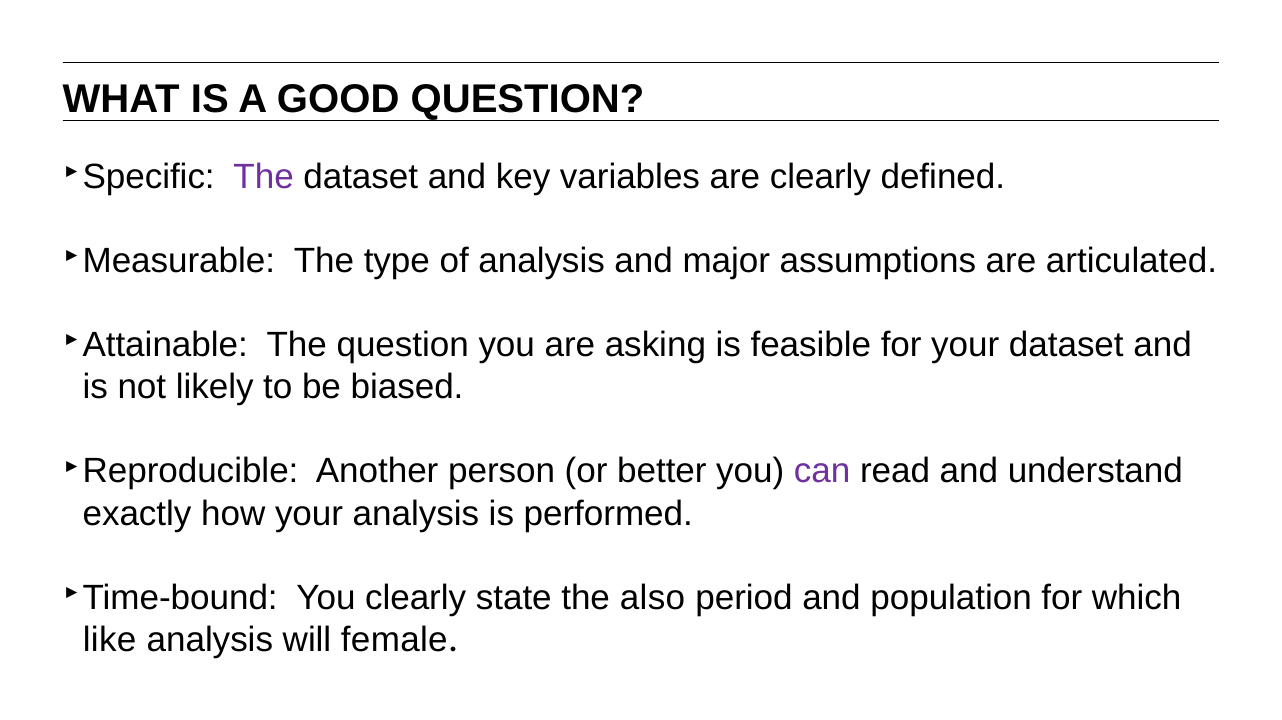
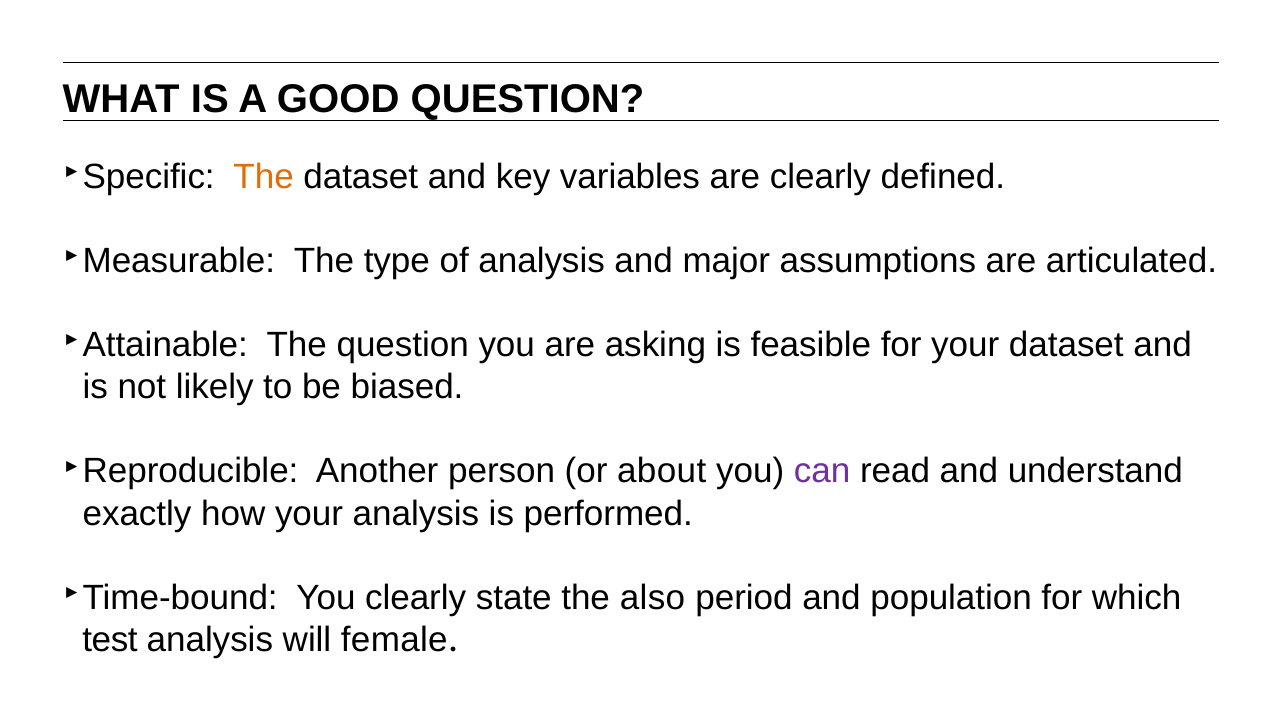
The colour: purple -> orange (264, 177)
better: better -> about (662, 471)
like: like -> test (110, 640)
